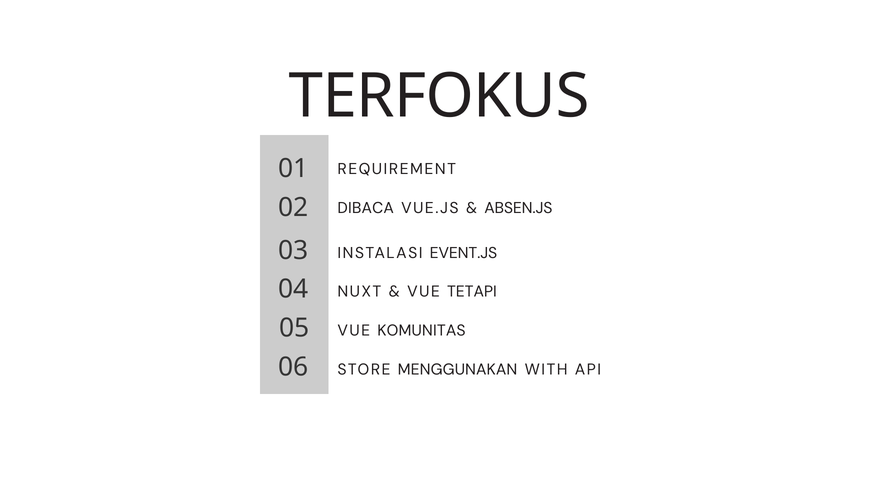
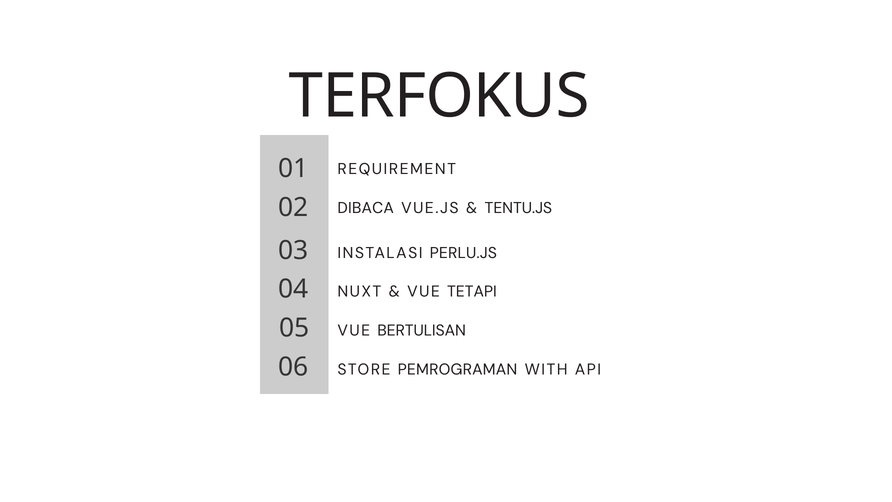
ABSEN.JS: ABSEN.JS -> TENTU.JS (518, 208)
EVENT.JS: EVENT.JS -> PERLU.JS (463, 253)
KOMUNITAS: KOMUNITAS -> BERTULISAN (422, 331)
MENGGUNAKAN: MENGGUNAKAN -> PEMROGRAMAN (457, 369)
